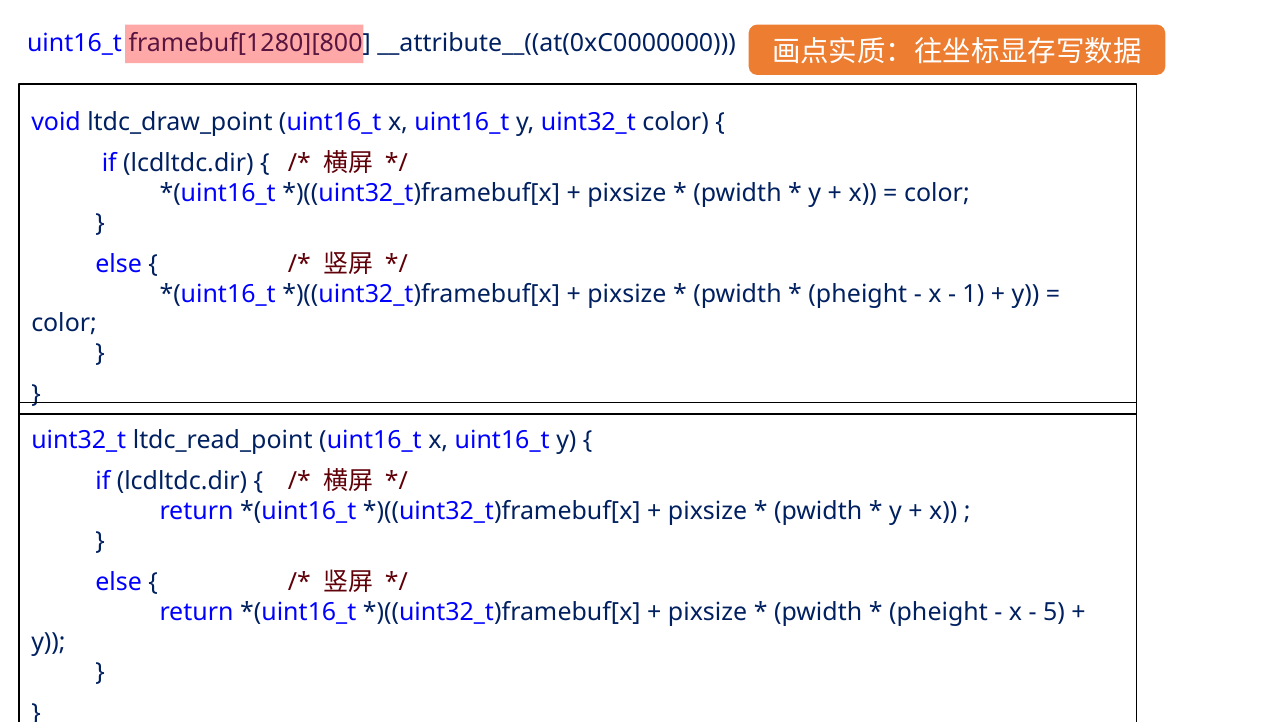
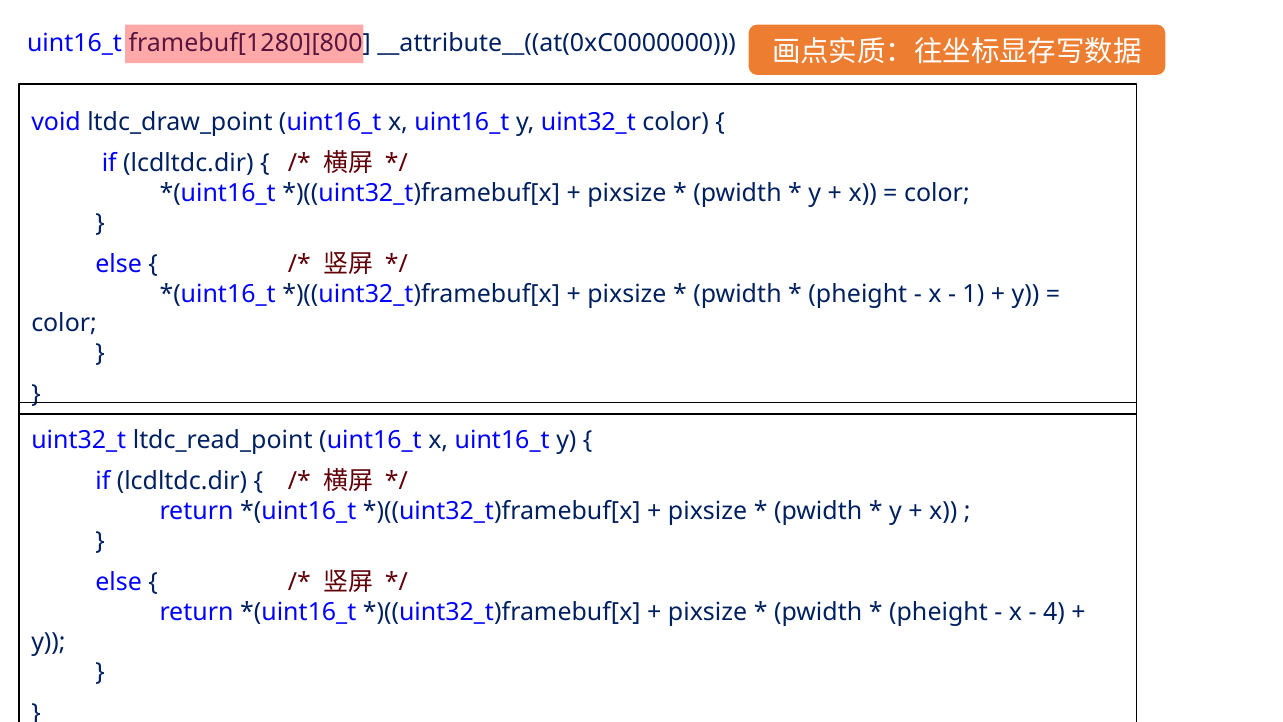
5: 5 -> 4 (1054, 612)
